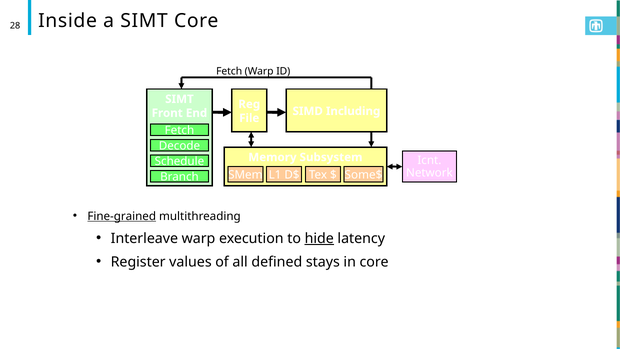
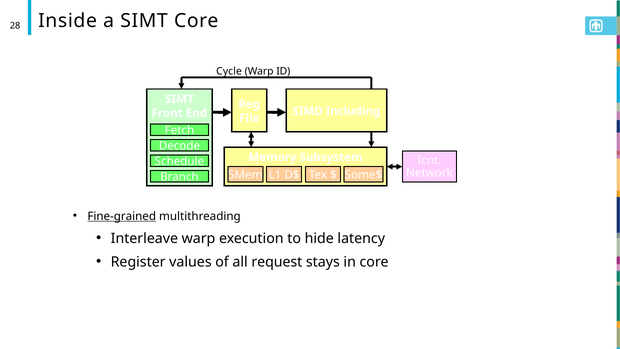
Fetch: Fetch -> Cycle (229, 71)
hide underline: present -> none (319, 238)
defined: defined -> request (277, 262)
